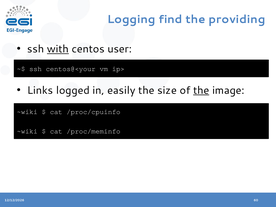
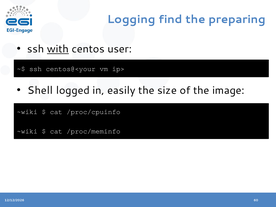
providing: providing -> preparing (237, 19)
Links: Links -> Shell (40, 90)
the underline: present -> none (201, 90)
